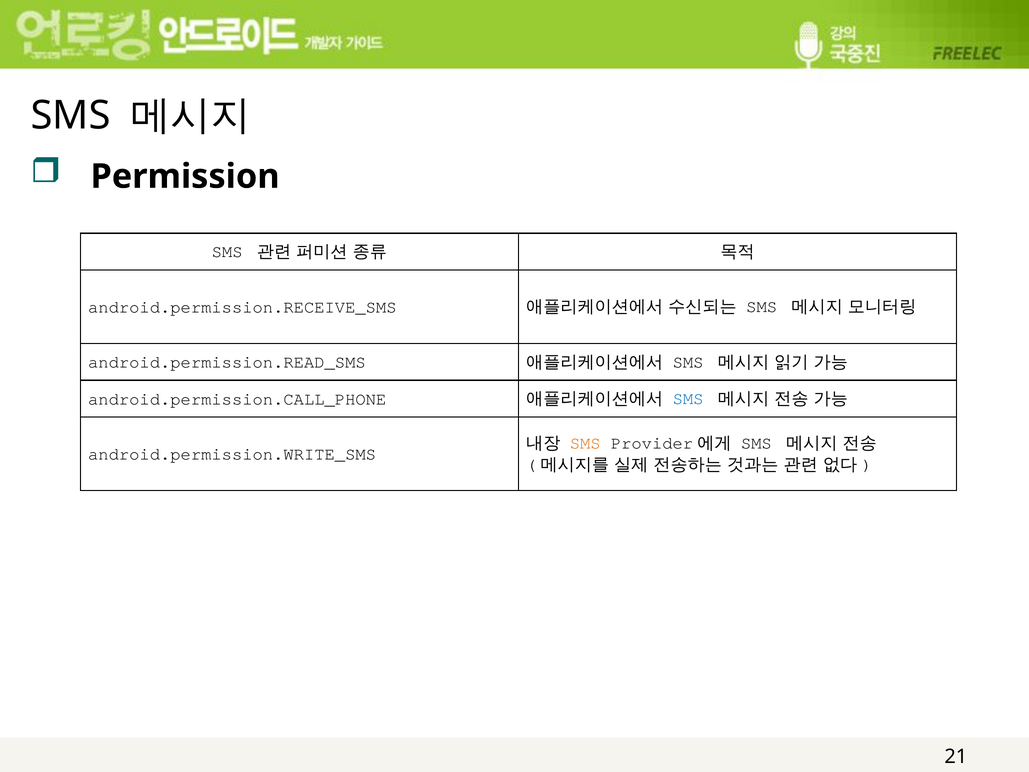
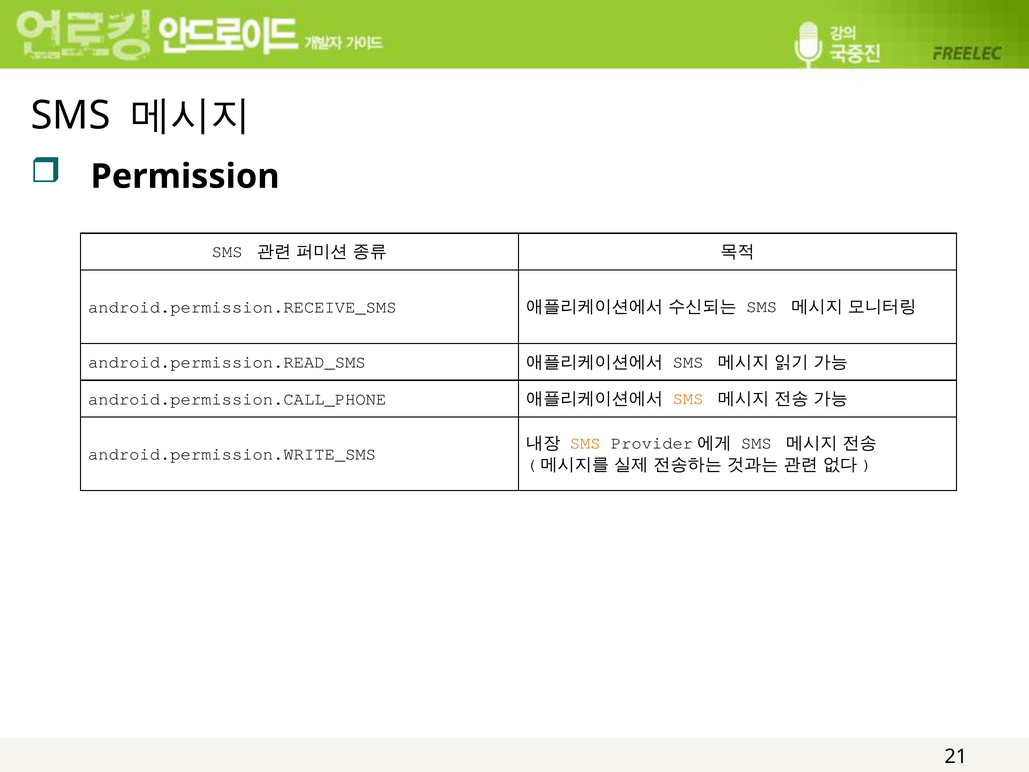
SMS colour: blue -> orange (688, 398)
